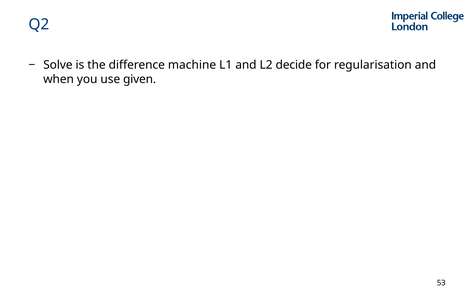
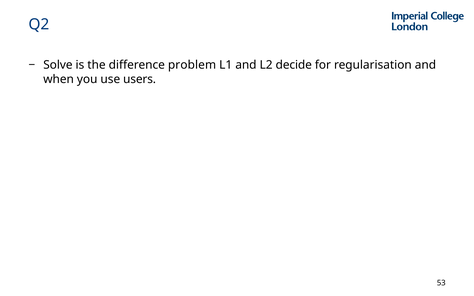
machine: machine -> problem (192, 65)
given: given -> users (140, 79)
